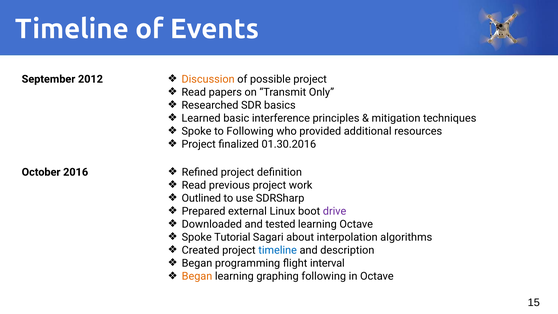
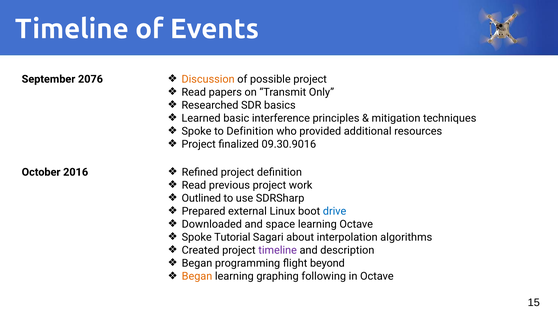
2012: 2012 -> 2076 (90, 79)
to Following: Following -> Definition (250, 131)
01.30.2016: 01.30.2016 -> 09.30.9016 (289, 144)
drive colour: purple -> blue (335, 211)
tested: tested -> space (280, 224)
timeline colour: blue -> purple (278, 250)
interval: interval -> beyond (327, 263)
